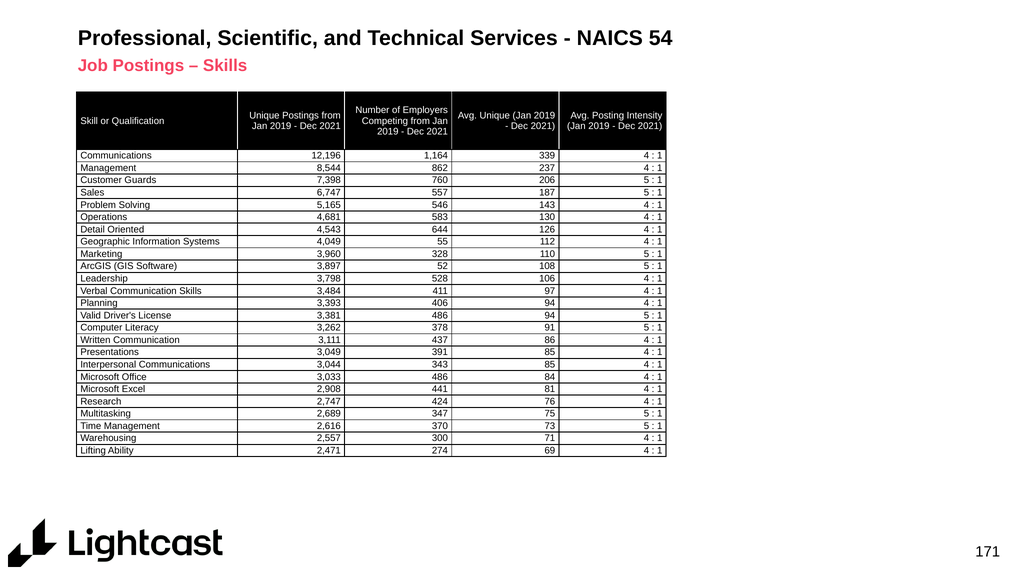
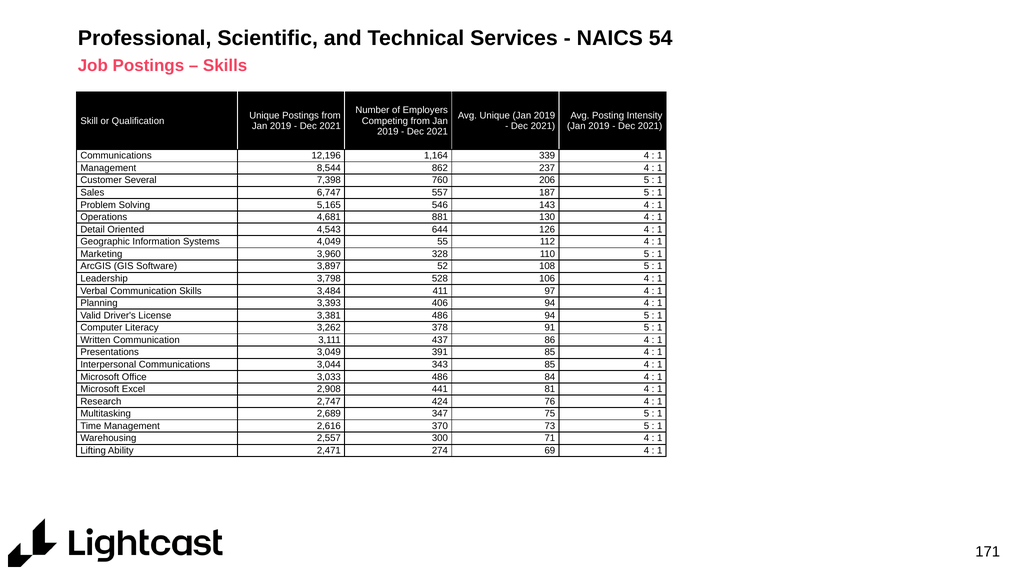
Guards: Guards -> Several (141, 180)
583: 583 -> 881 (440, 217)
